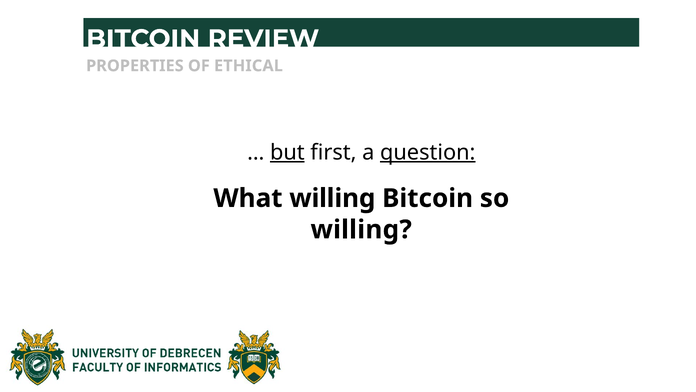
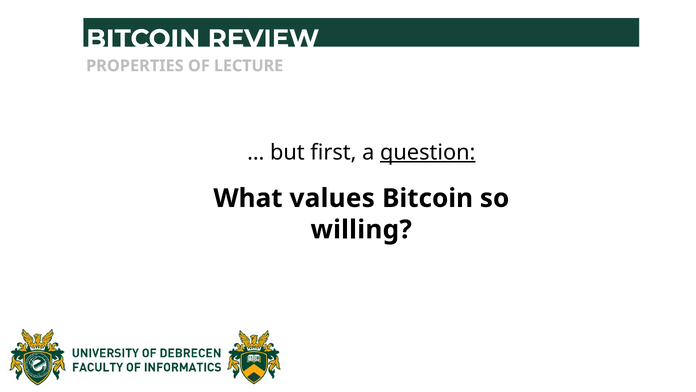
ETHICAL: ETHICAL -> LECTURE (249, 66)
but underline: present -> none (287, 152)
What willing: willing -> values (332, 198)
